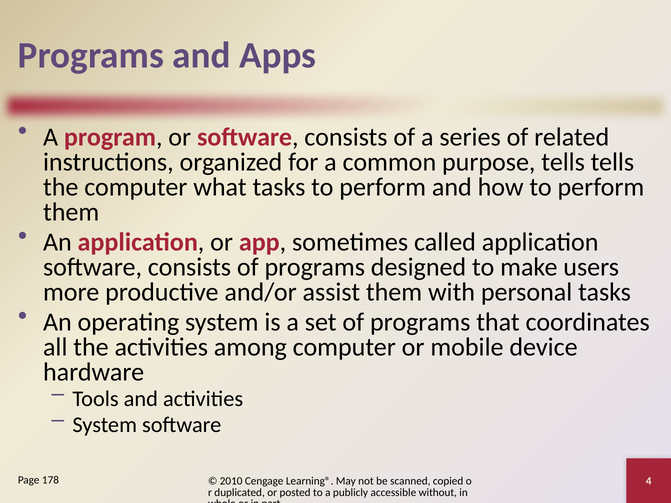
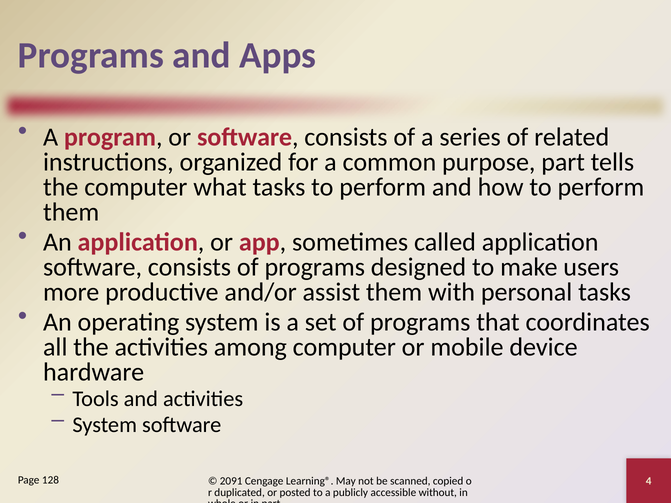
purpose tells: tells -> part (563, 162)
178: 178 -> 128 (50, 481)
2010: 2010 -> 2091 (231, 482)
